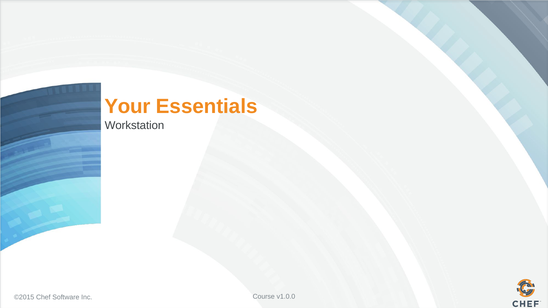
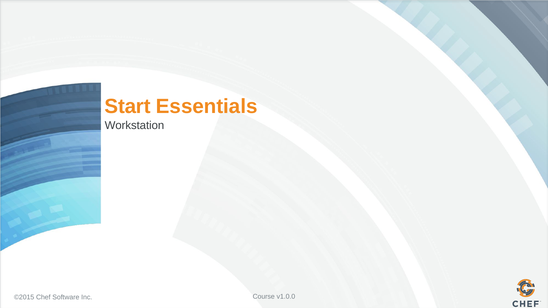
Your: Your -> Start (128, 107)
